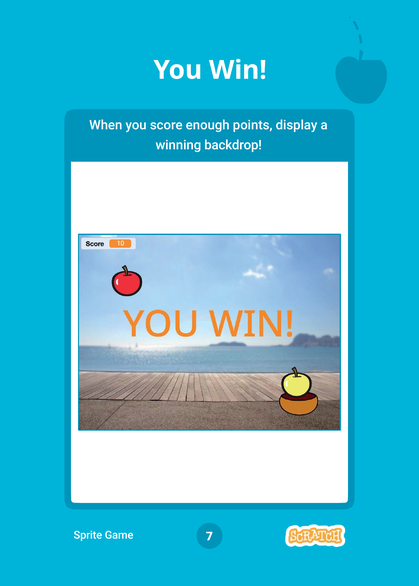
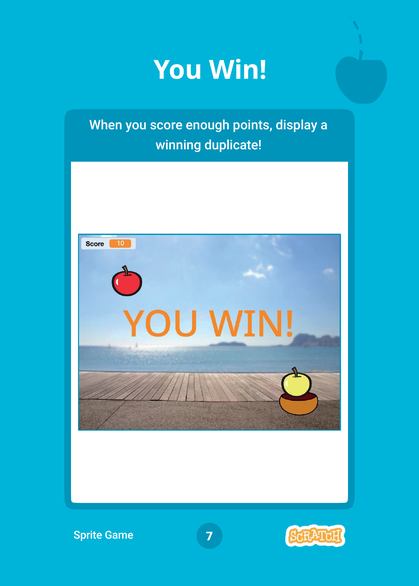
backdrop: backdrop -> duplicate (233, 145)
